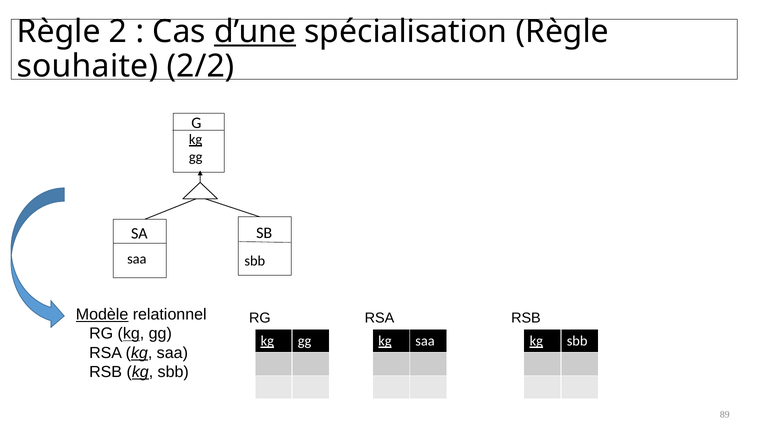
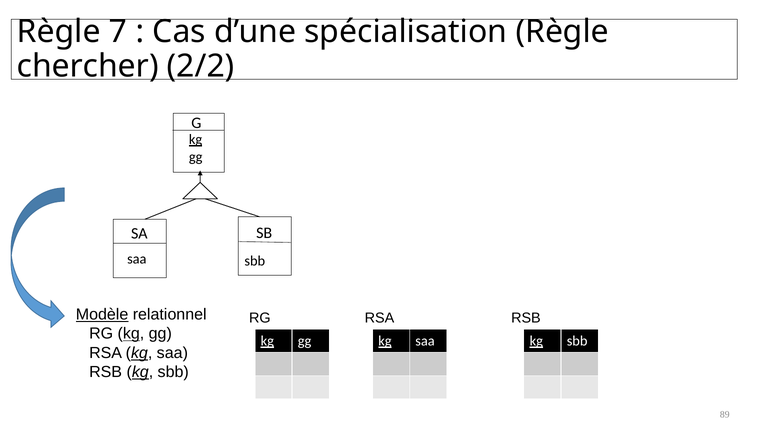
2: 2 -> 7 (118, 32)
d’une underline: present -> none (255, 32)
souhaite: souhaite -> chercher (88, 66)
